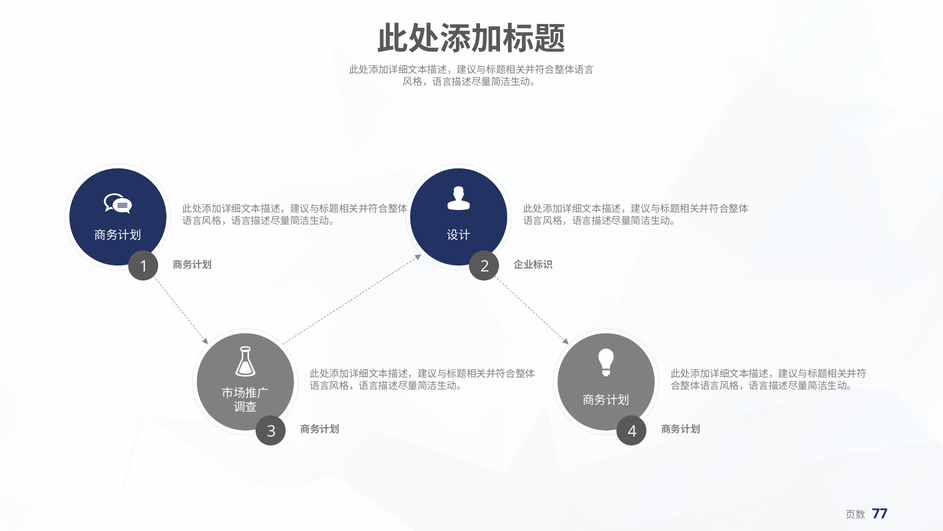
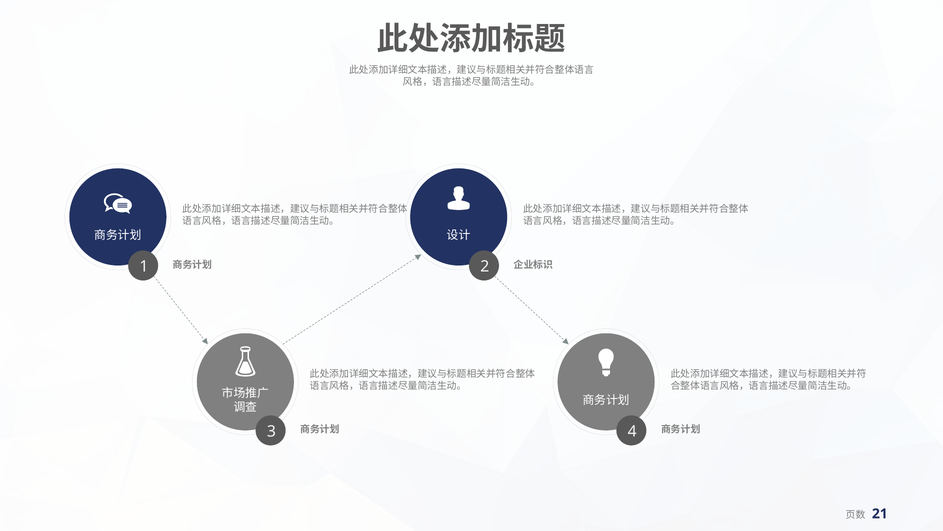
77: 77 -> 21 (880, 513)
